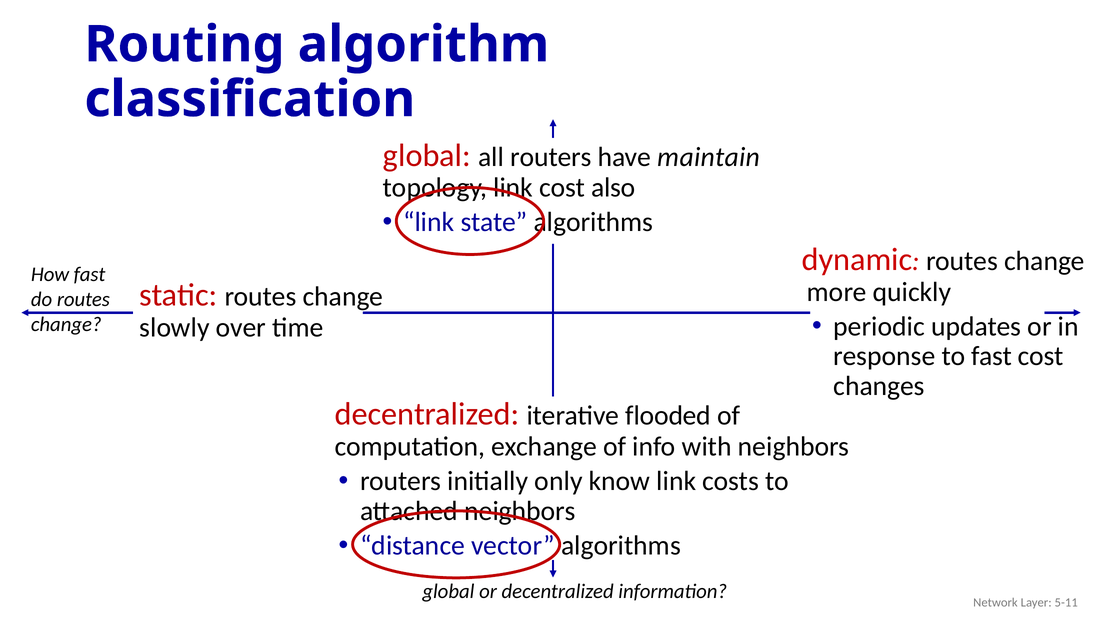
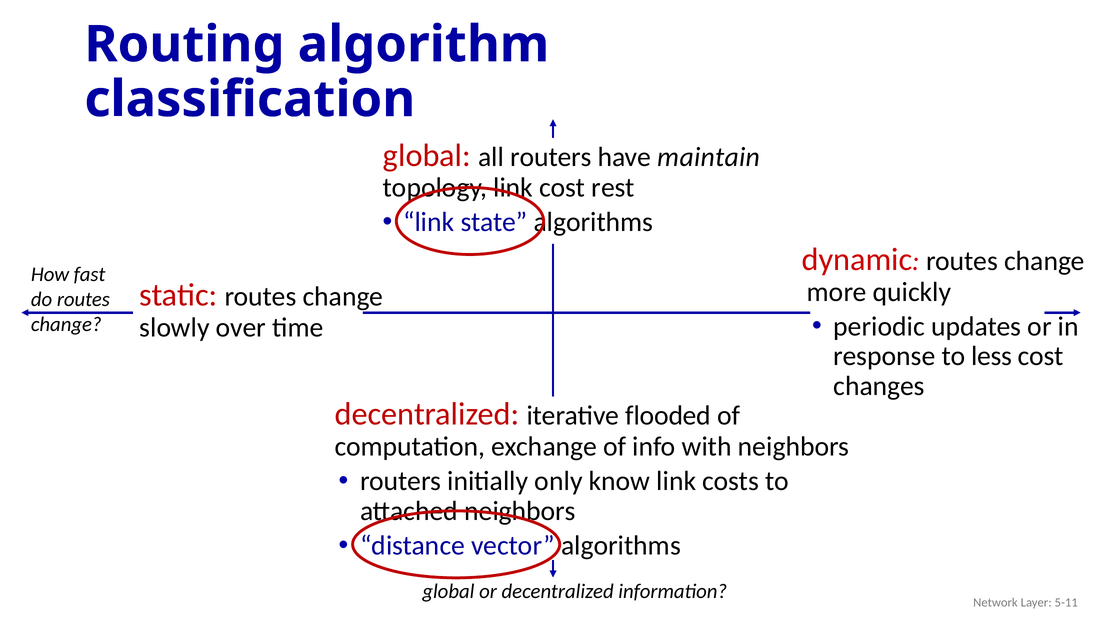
also: also -> rest (613, 188)
to fast: fast -> less (992, 356)
